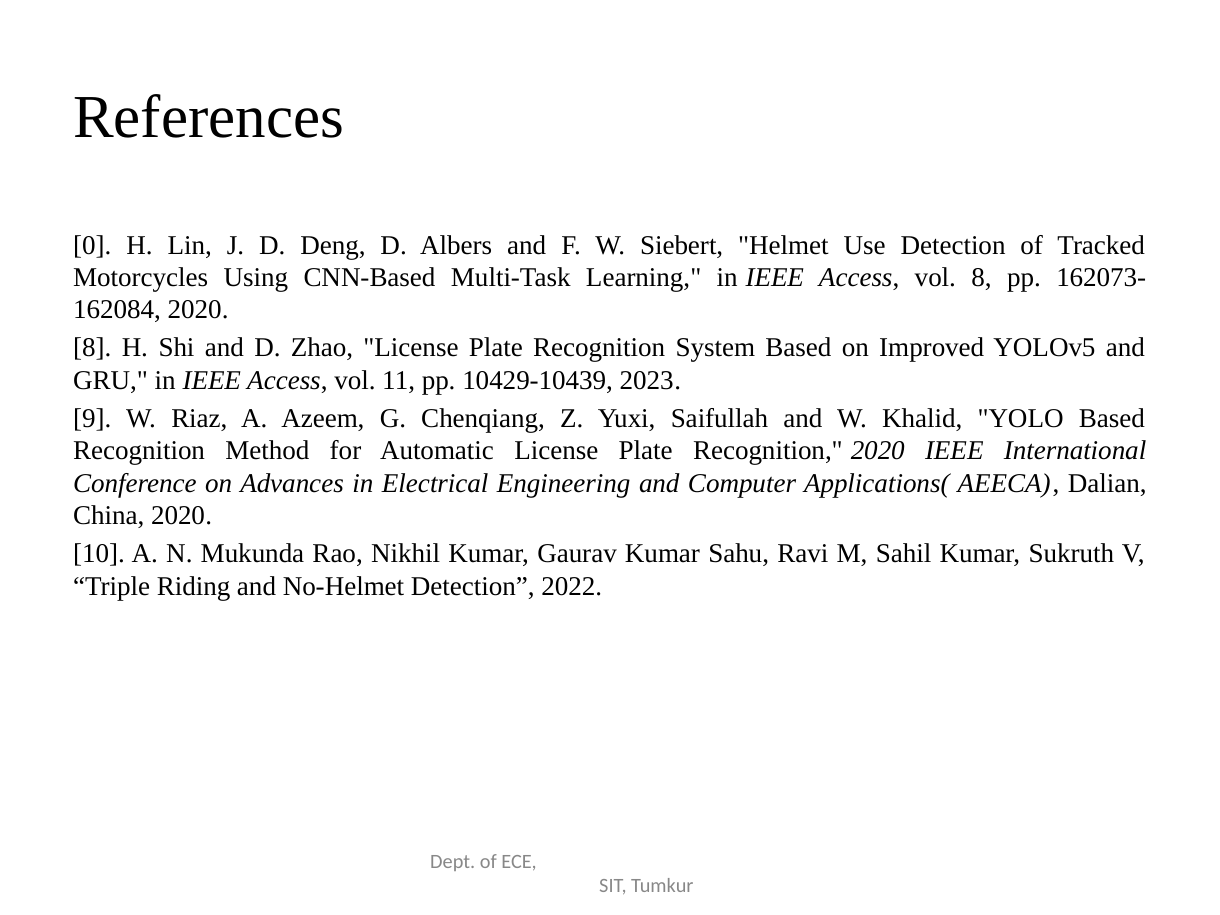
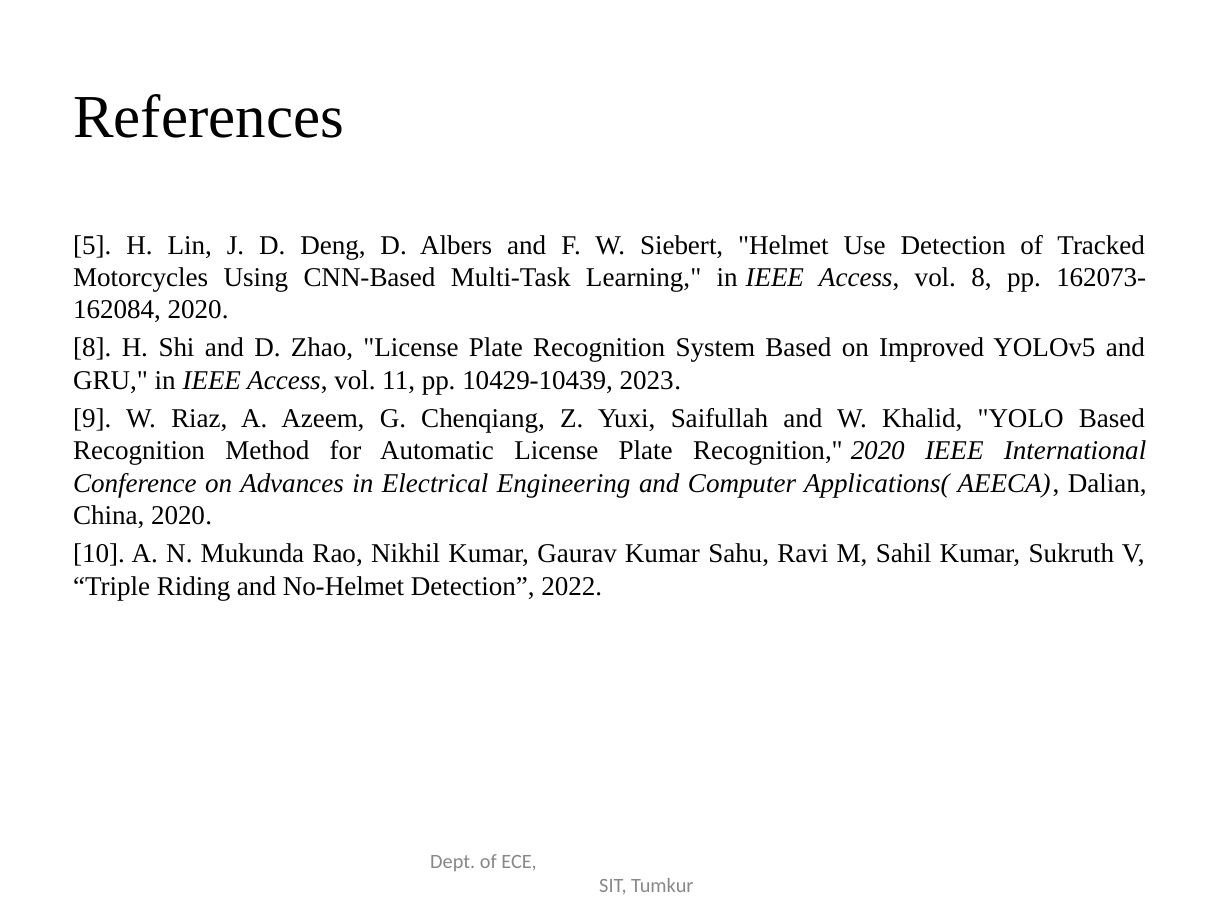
0: 0 -> 5 (92, 245)
